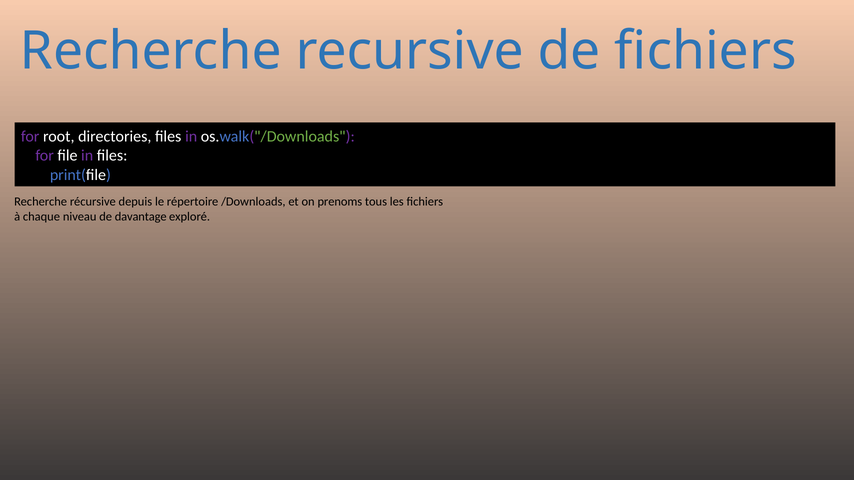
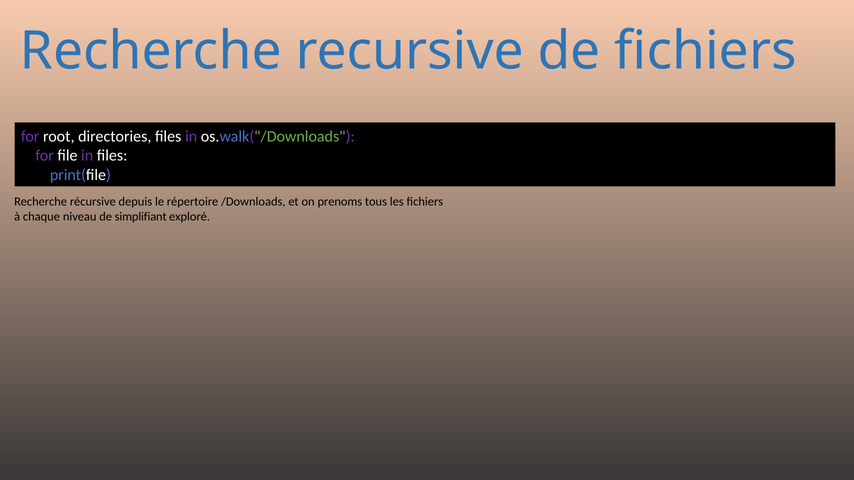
davantage: davantage -> simplifiant (141, 217)
